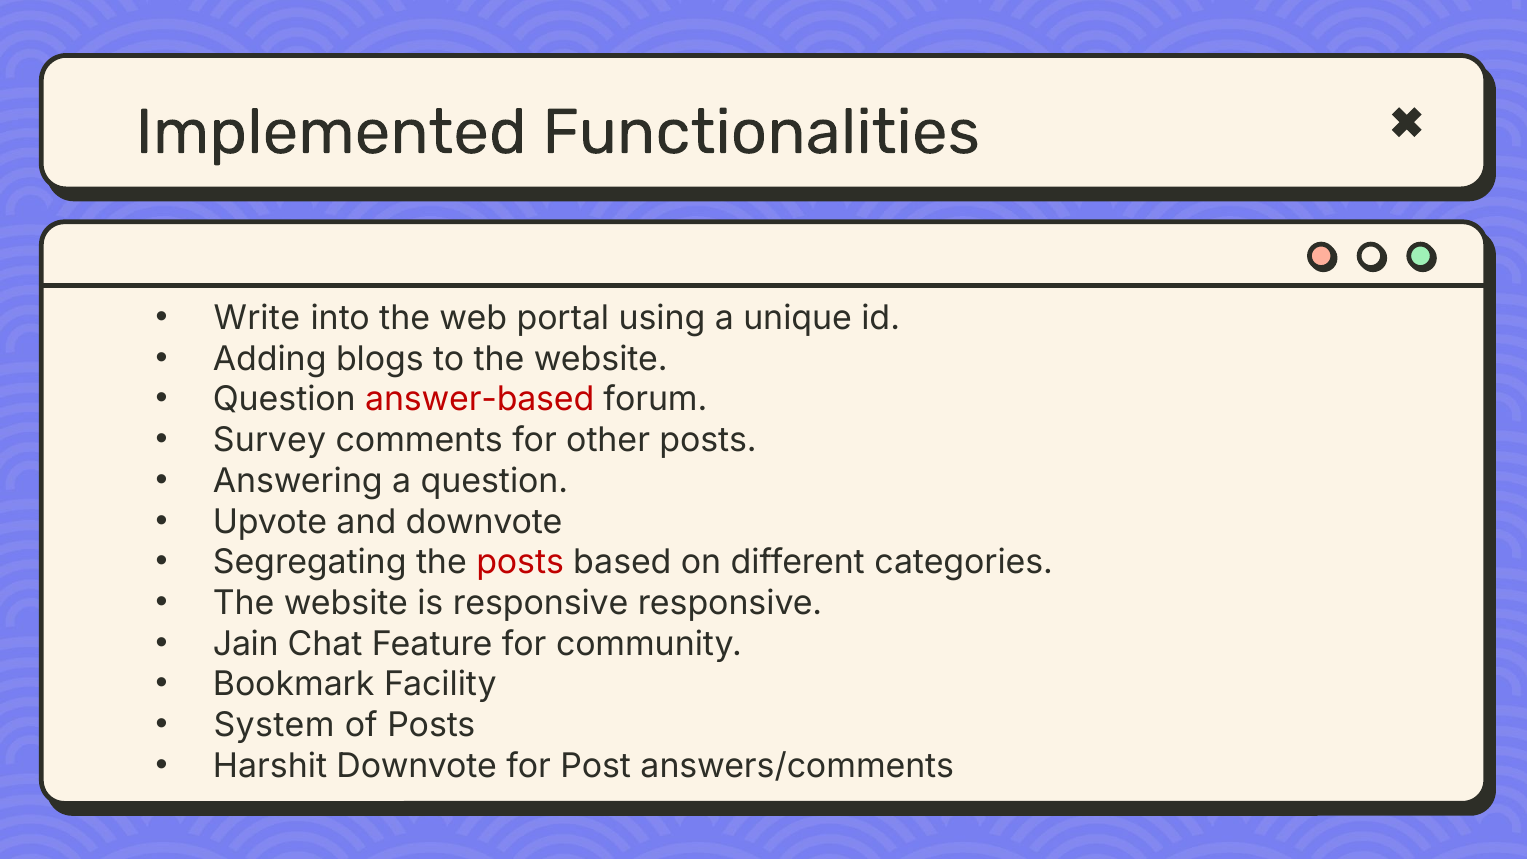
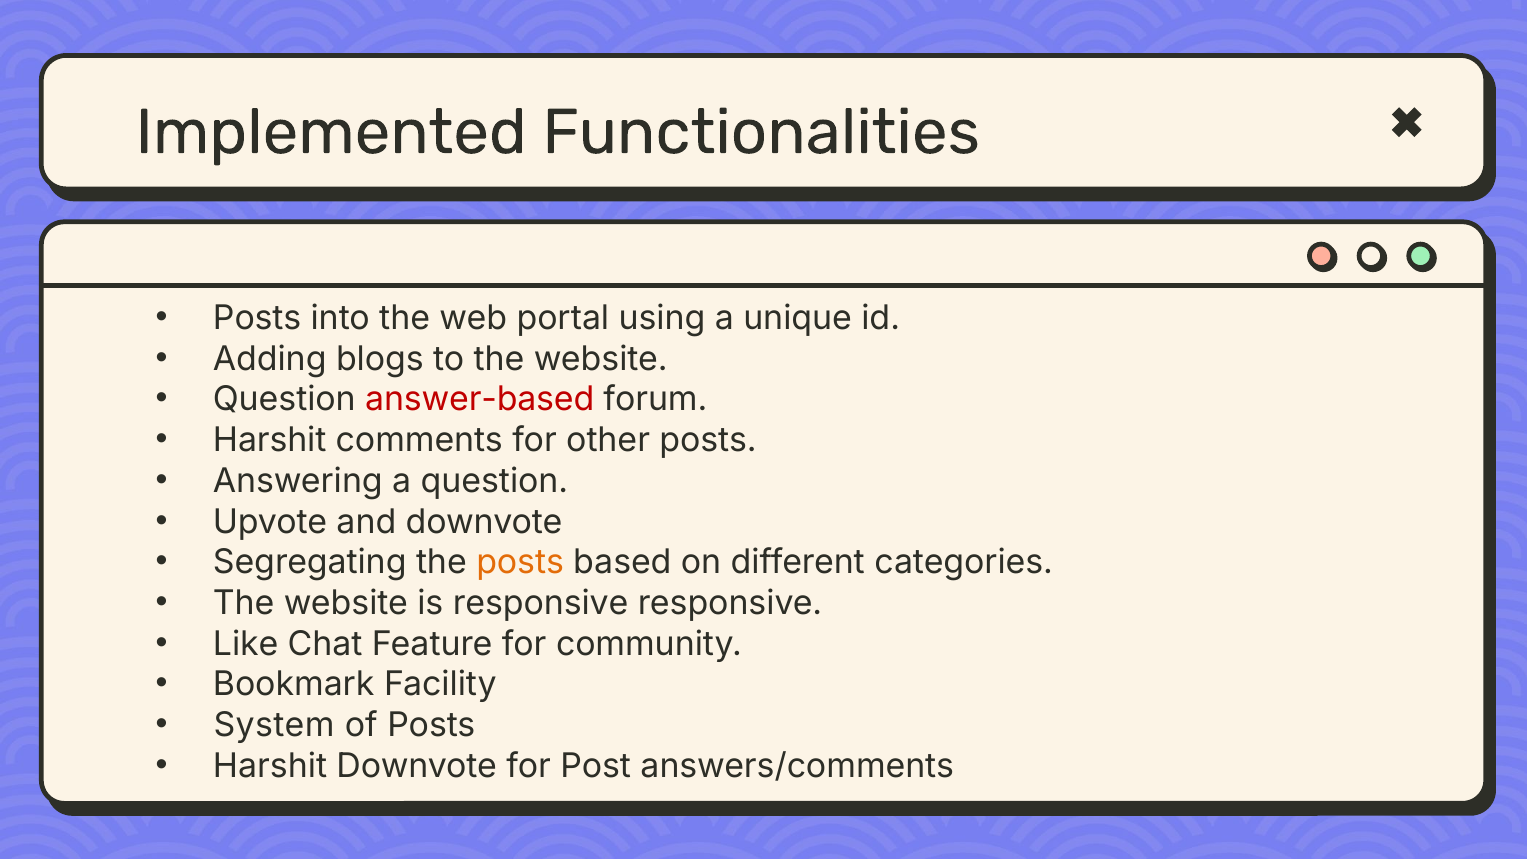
Write: Write -> Posts (257, 318)
Survey: Survey -> Harshit (270, 440)
posts colour: red -> orange (520, 563)
Jain: Jain -> Like (246, 644)
